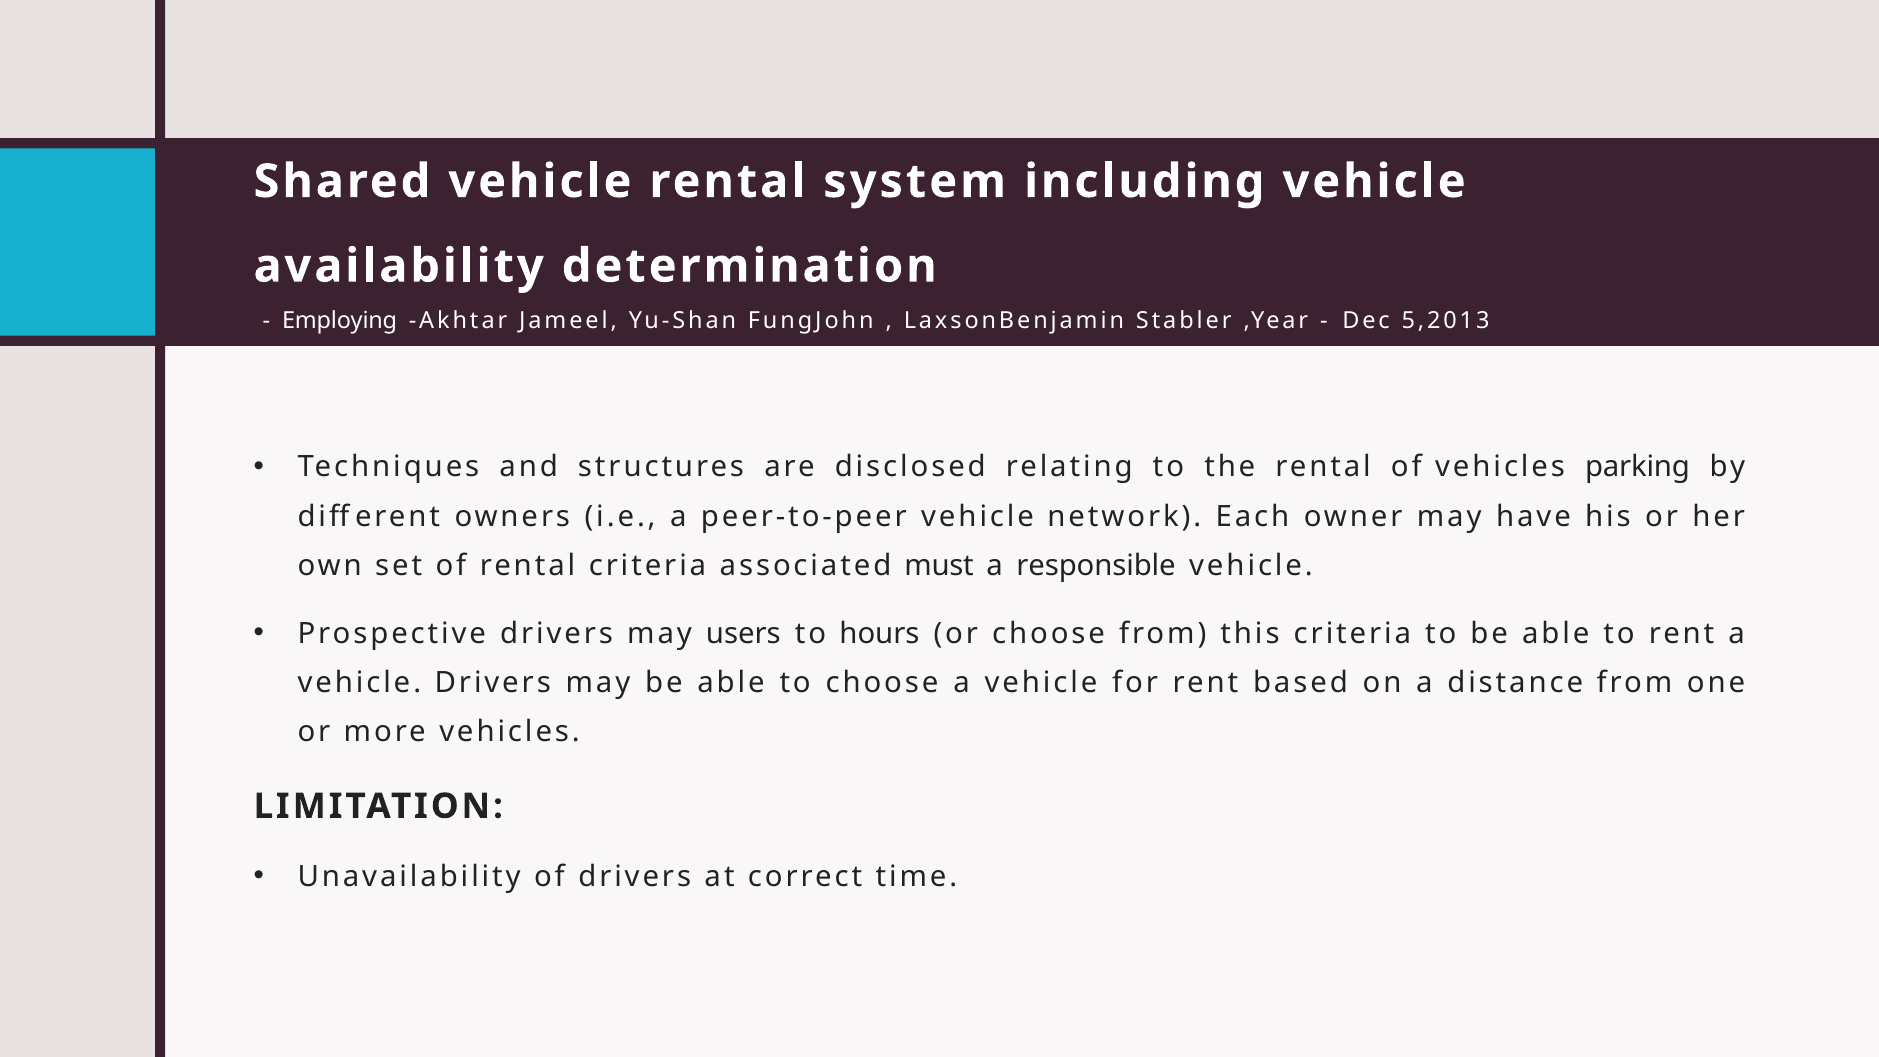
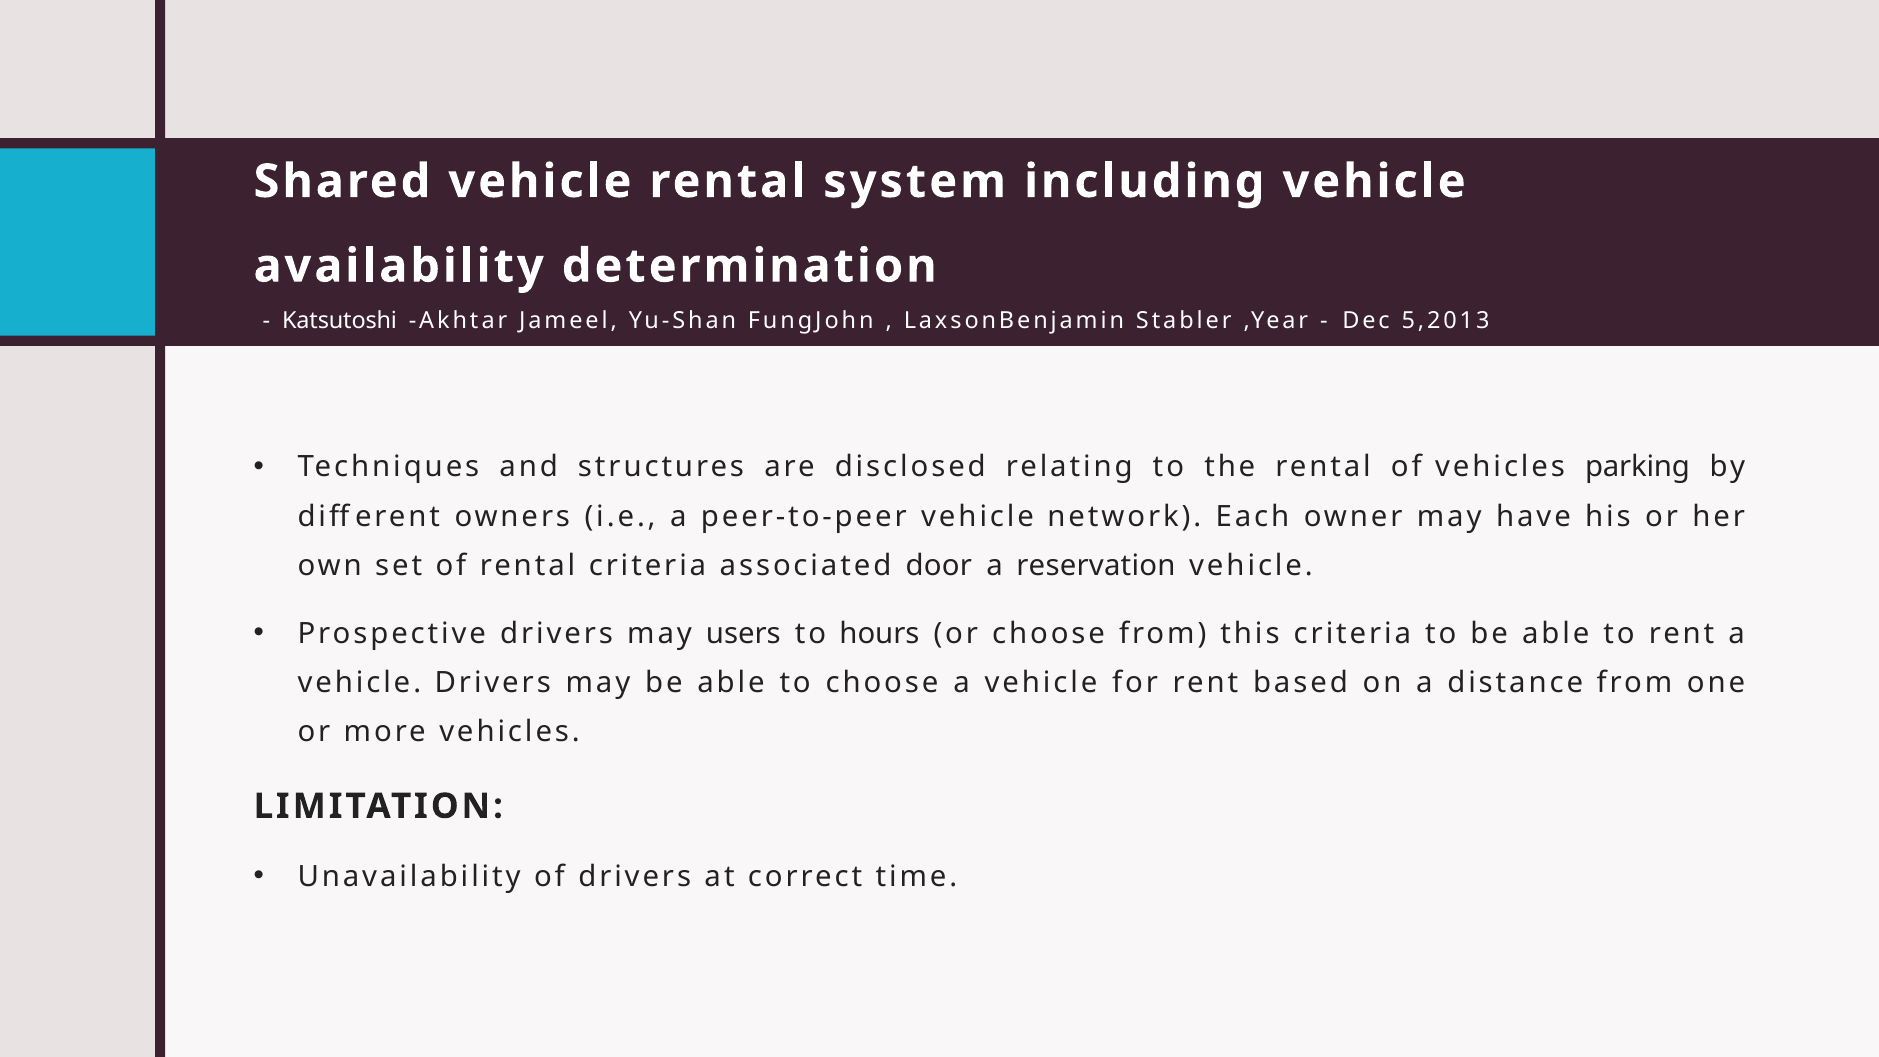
Employing: Employing -> Katsutoshi (340, 321)
must: must -> door (939, 566)
responsible: responsible -> reservation (1096, 566)
